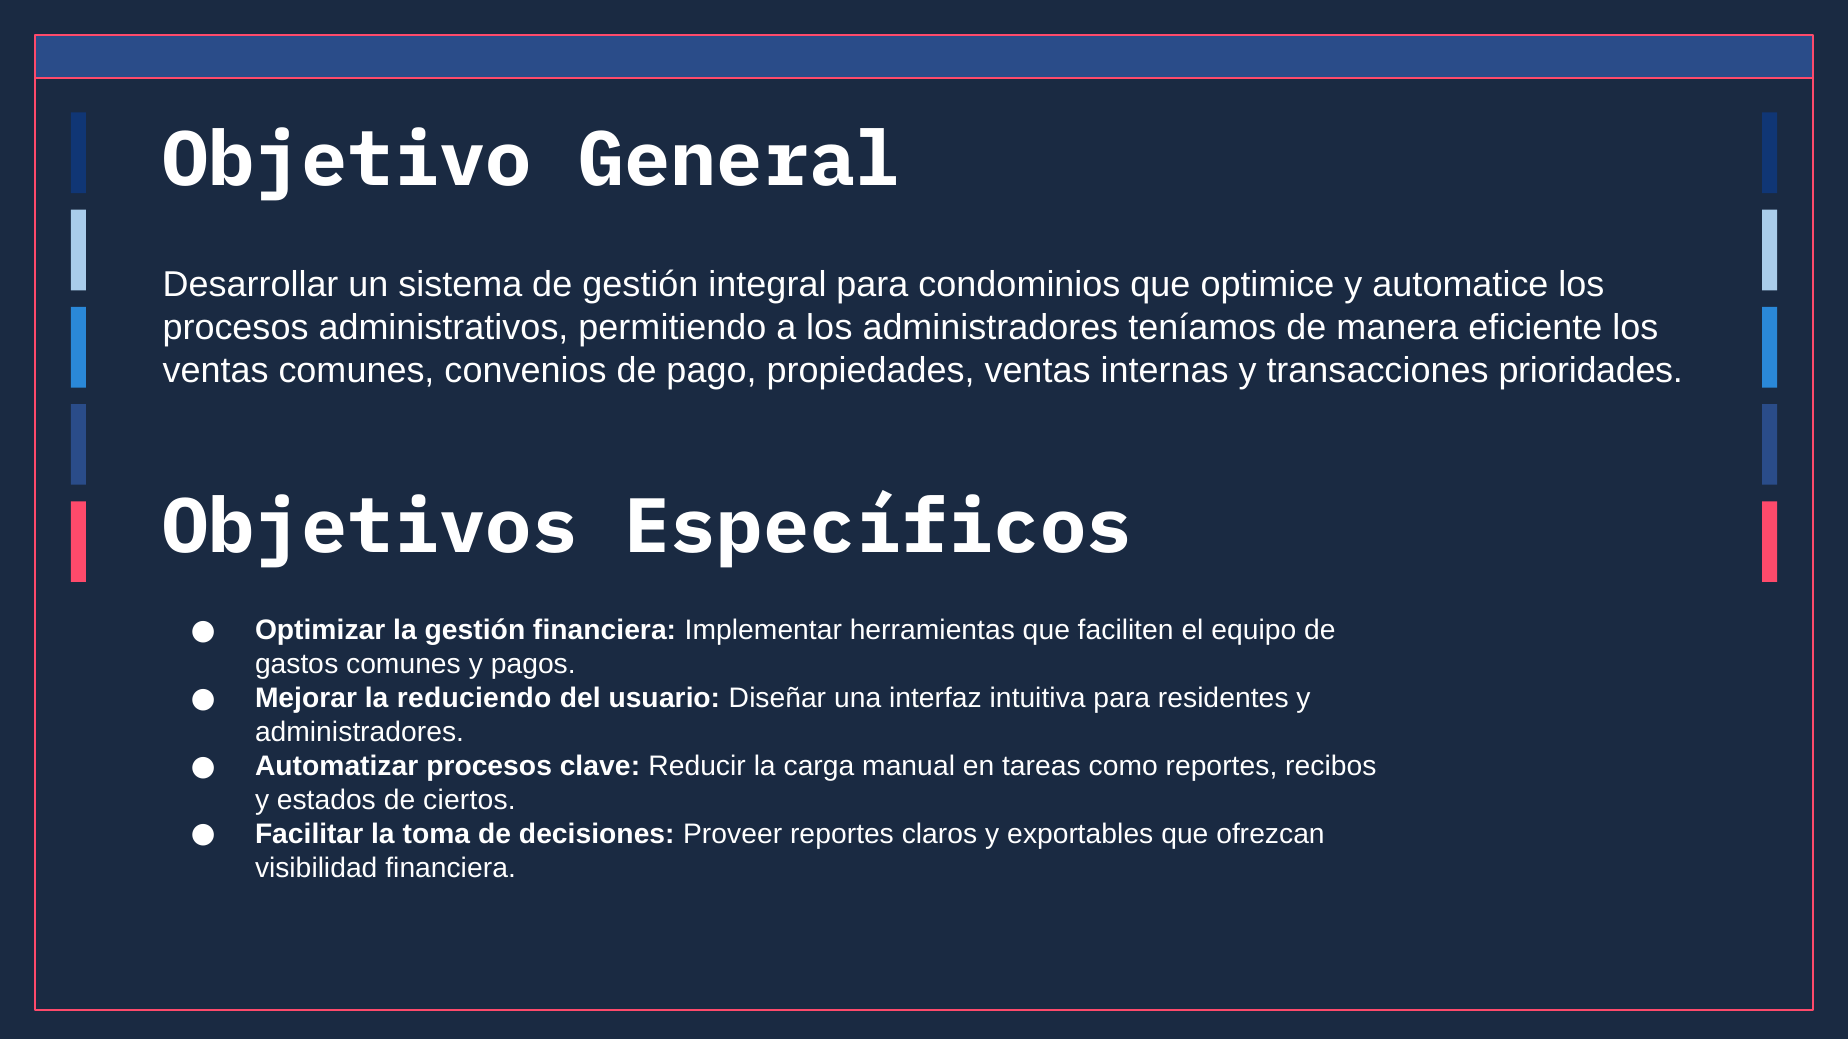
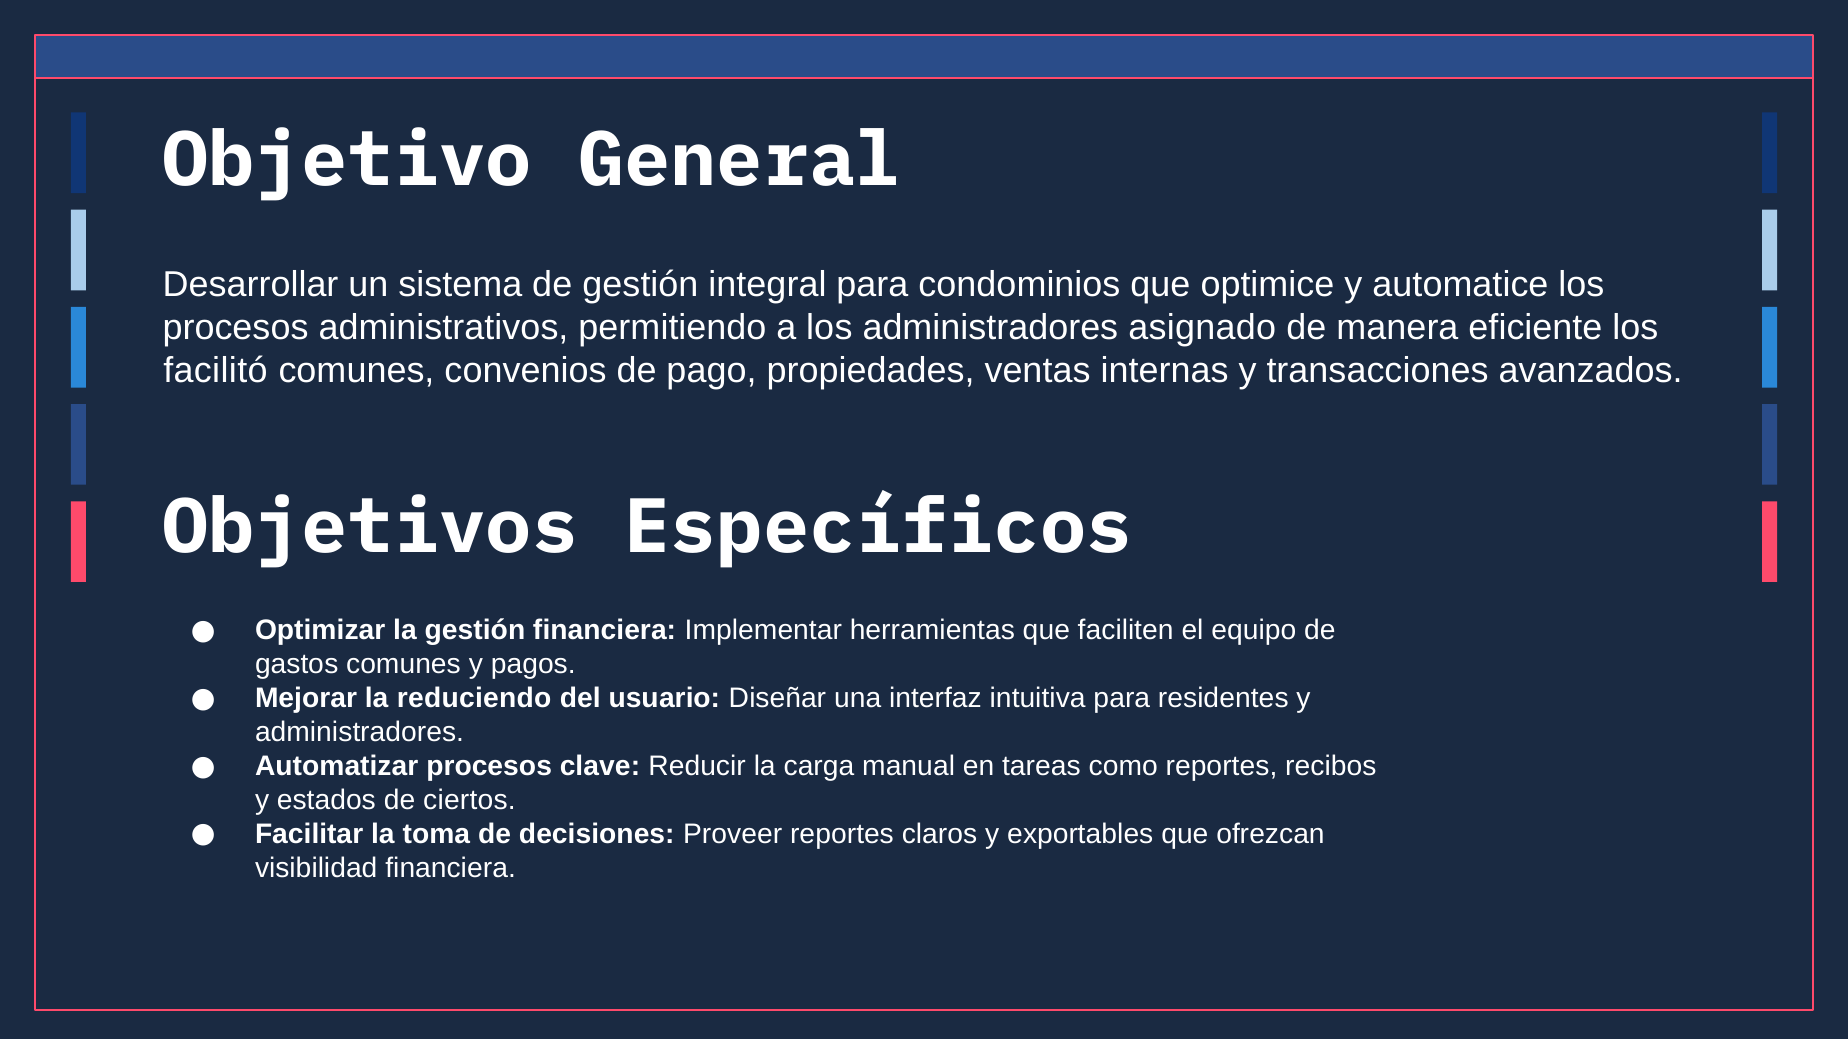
teníamos: teníamos -> asignado (1202, 328)
ventas: ventas -> facilitó (215, 371)
prioridades: prioridades -> avanzados (1591, 371)
